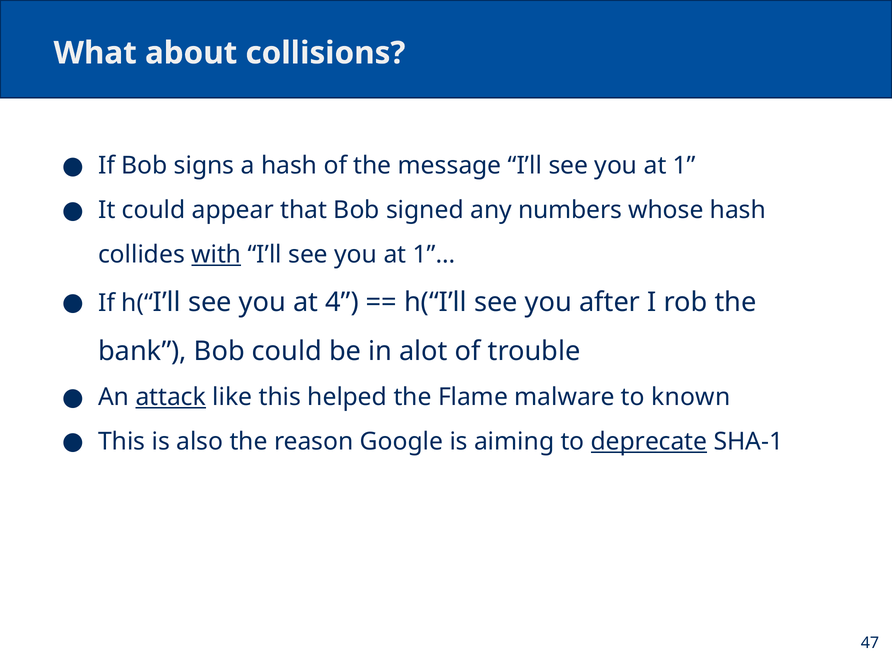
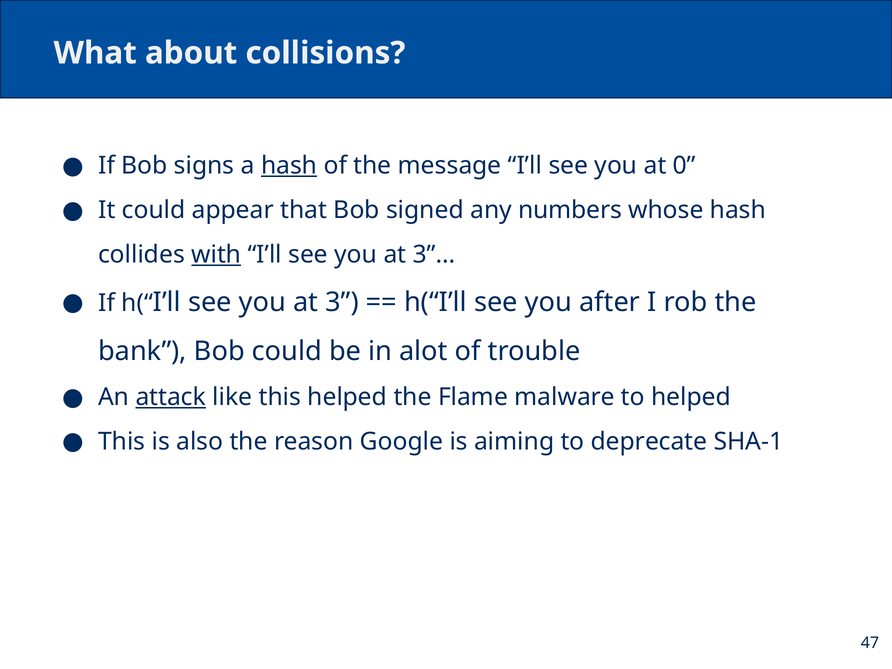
hash underline: none -> present (289, 166)
1: 1 -> 0 (684, 166)
1: 1 -> 3 (434, 255)
4: 4 -> 3 (342, 303)
to known: known -> helped (691, 397)
deprecate underline: present -> none (649, 442)
